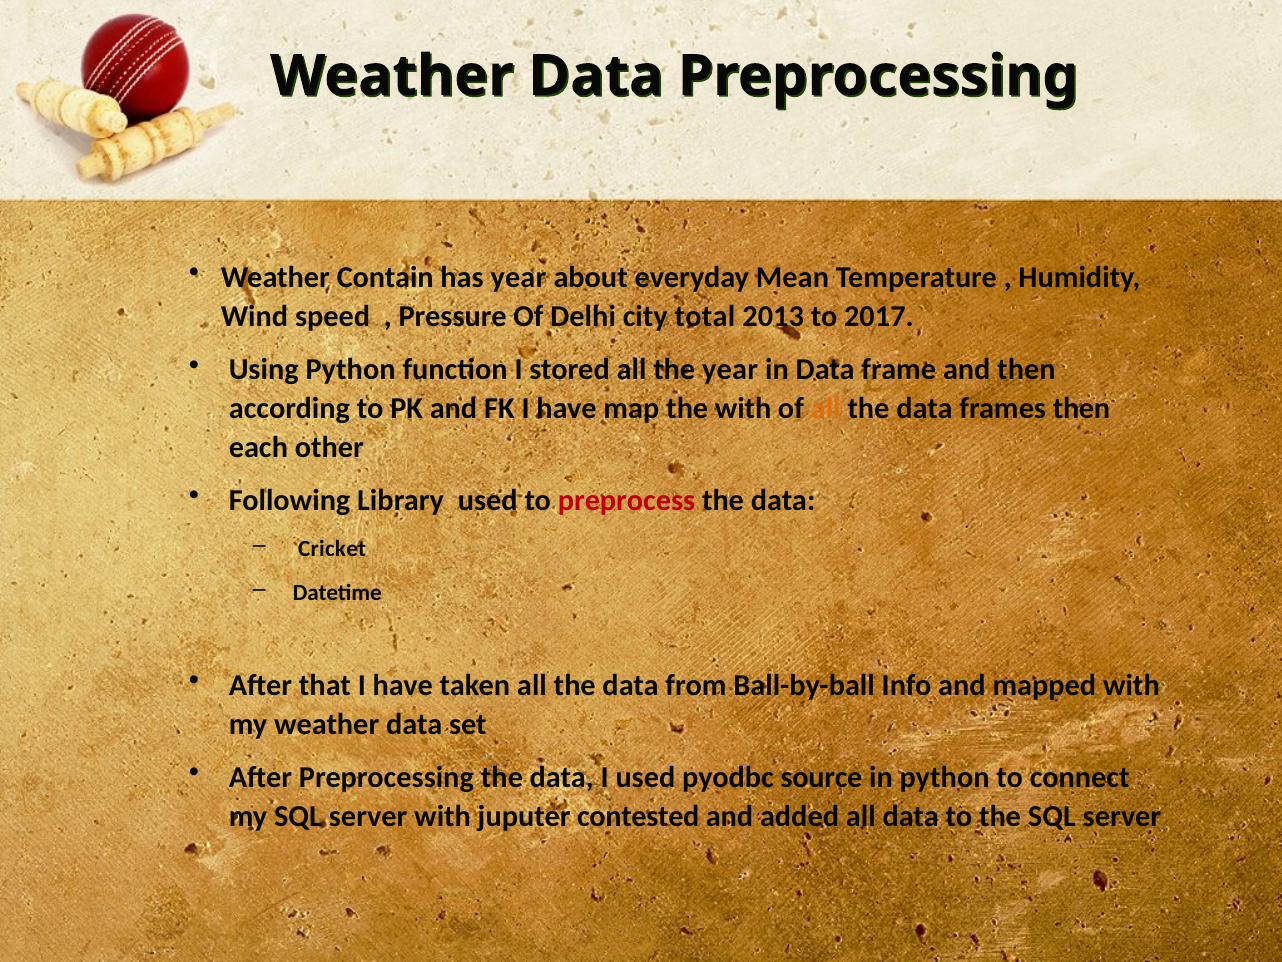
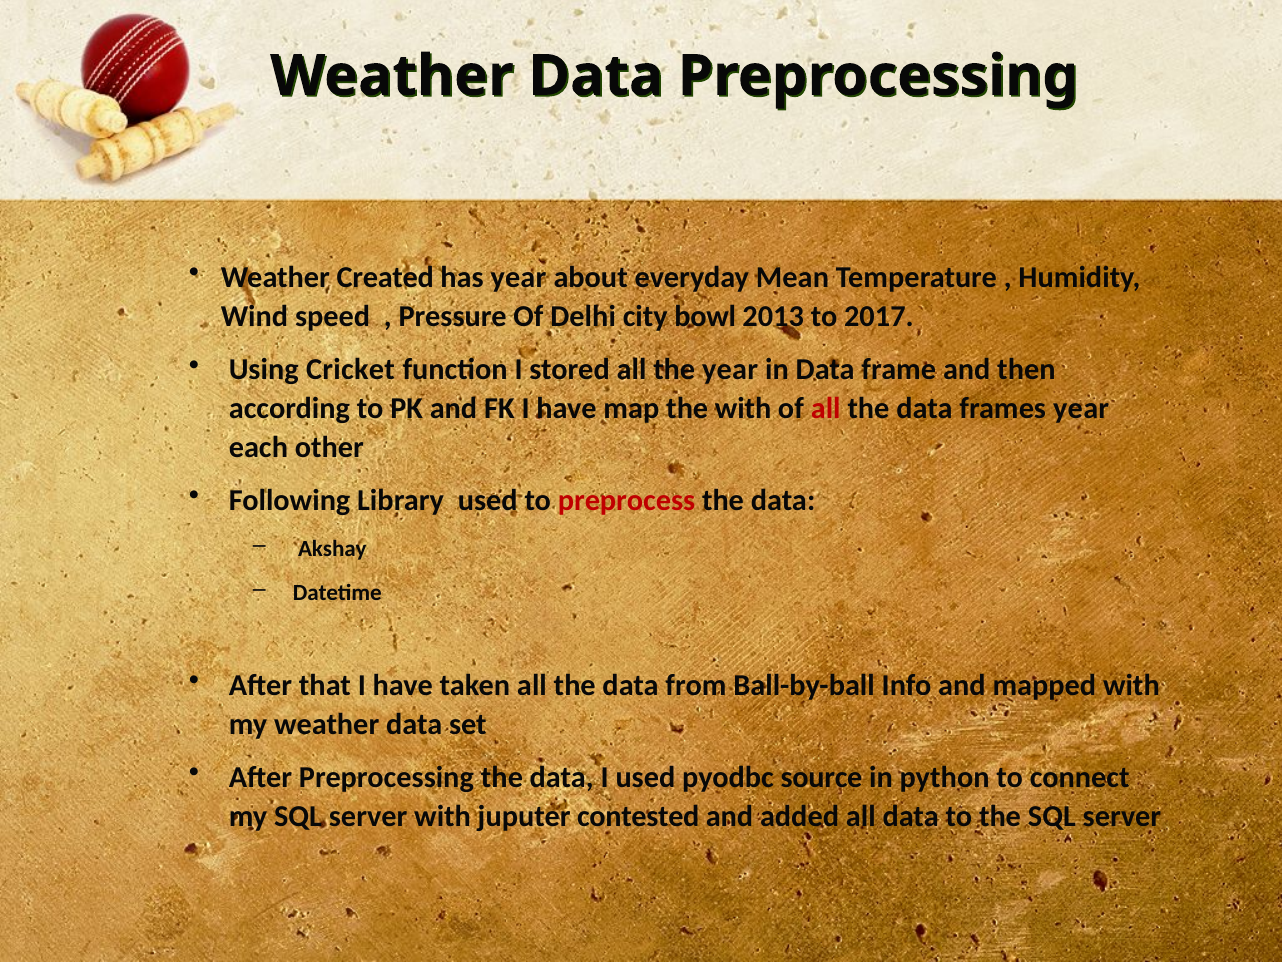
Contain: Contain -> Created (385, 278)
total: total -> bowl (705, 317)
Using Python: Python -> Cricket (350, 370)
all colour: orange -> red (826, 409)
frames then: then -> year (1081, 409)
Cricket: Cricket -> Akshay (332, 548)
